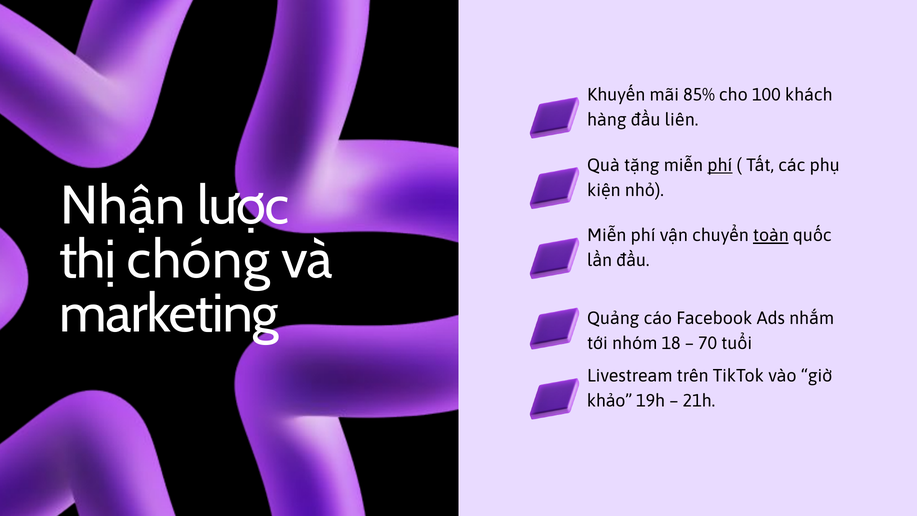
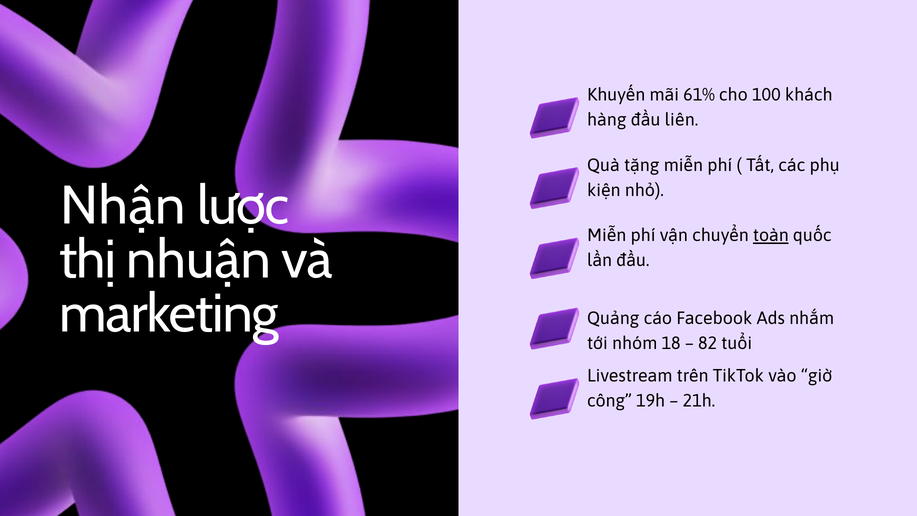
85%: 85% -> 61% (699, 95)
phí underline: present -> none (720, 165)
chóng: chóng -> nhuận (199, 260)
70: 70 -> 82 (708, 343)
khảo: khảo -> công (610, 401)
